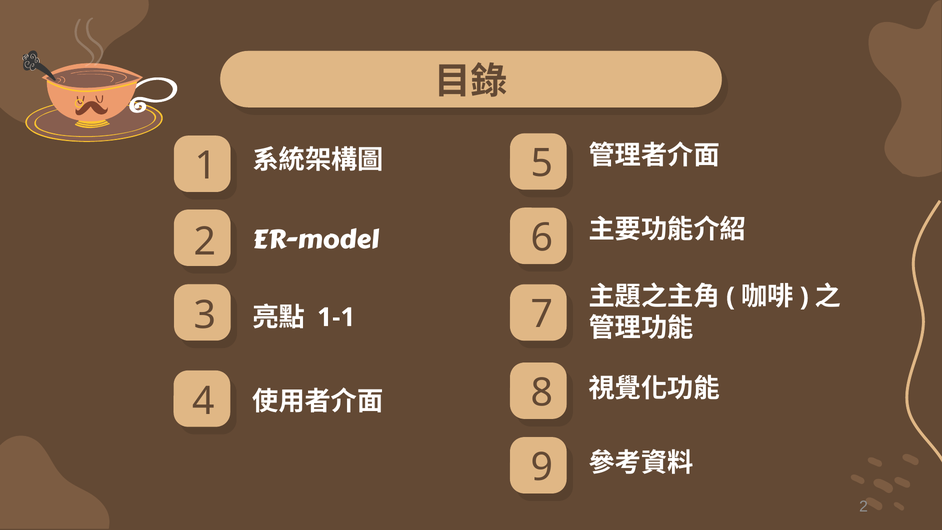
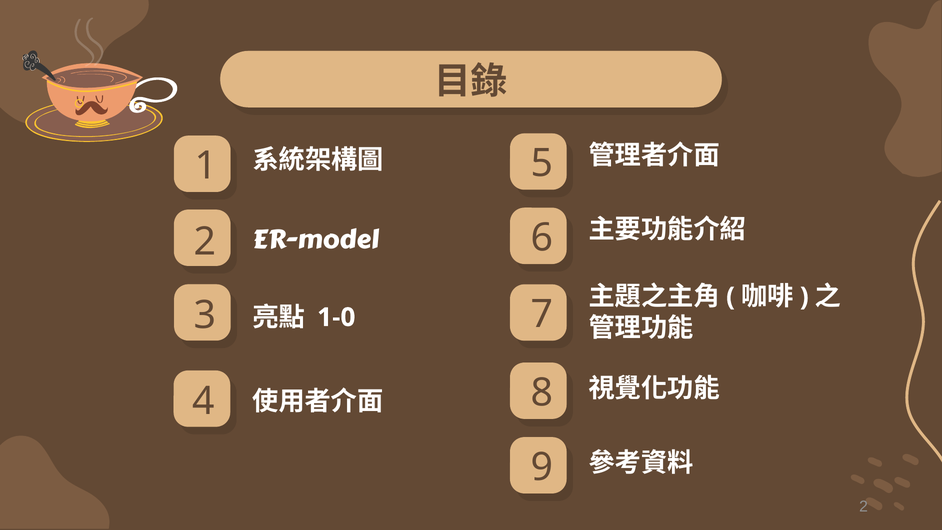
1-1: 1-1 -> 1-0 (336, 317)
